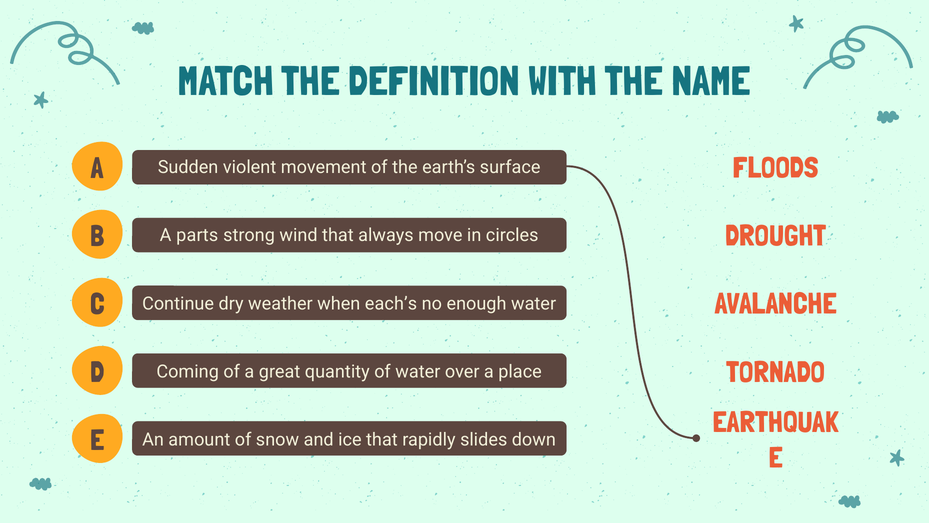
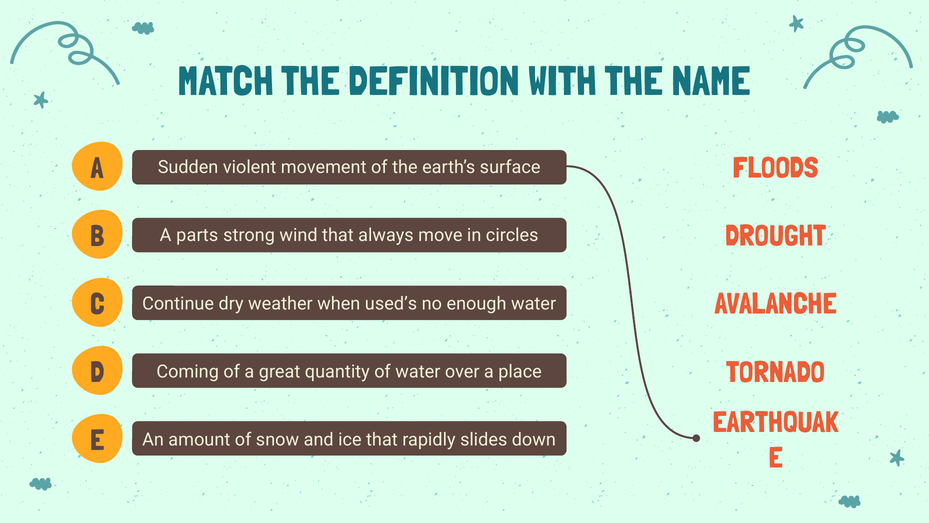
each’s: each’s -> used’s (391, 303)
